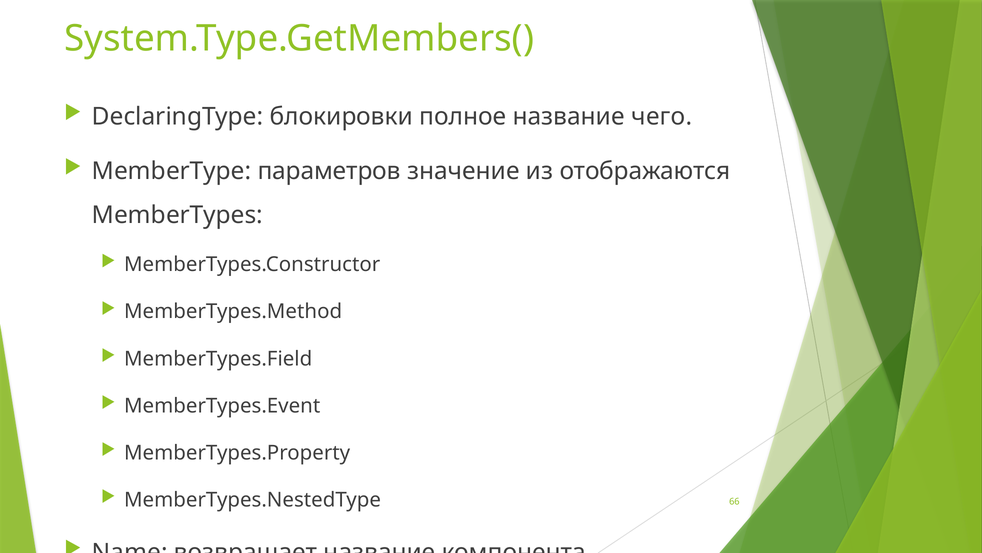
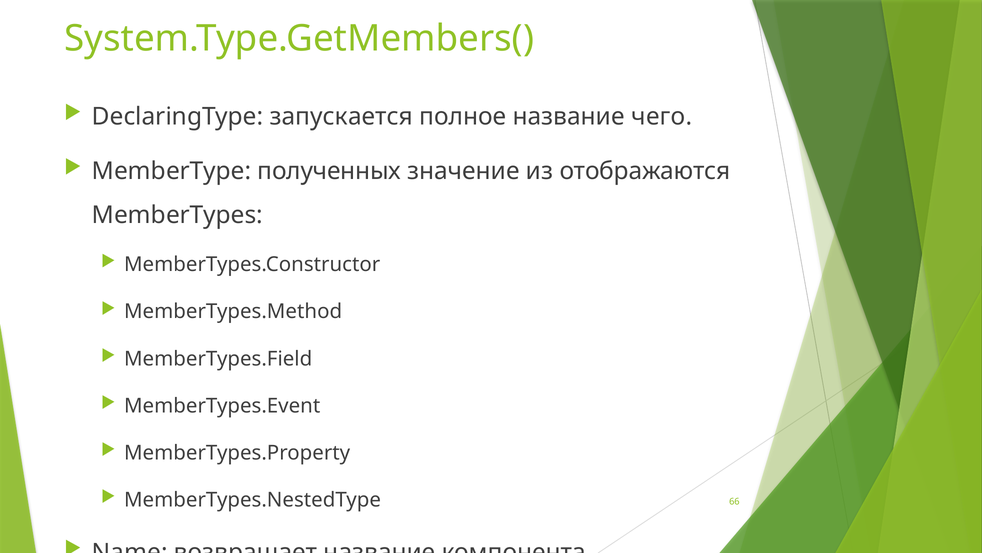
блокировки: блокировки -> запускается (341, 116)
параметров: параметров -> полученных (329, 171)
